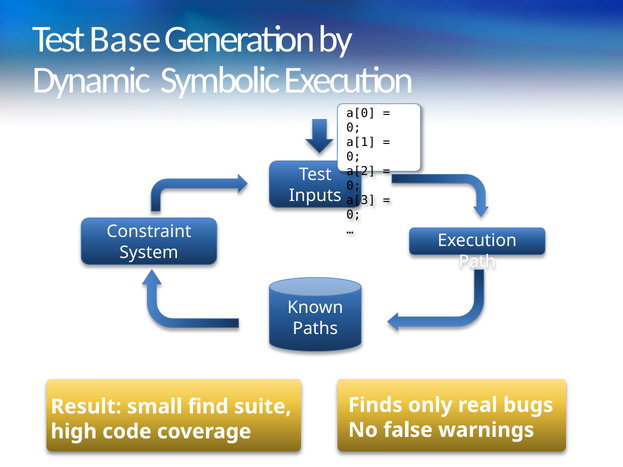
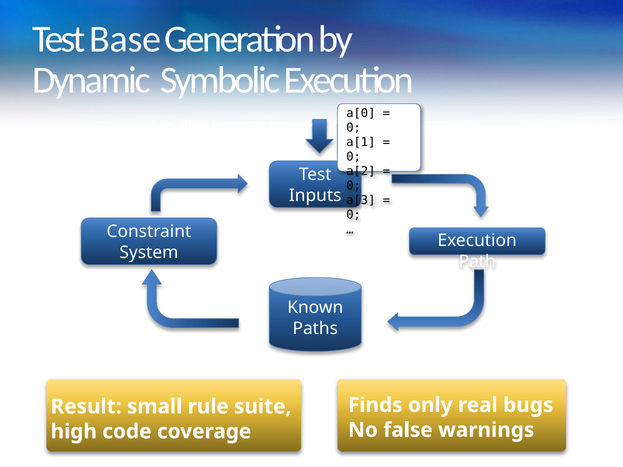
find: find -> rule (208, 407)
